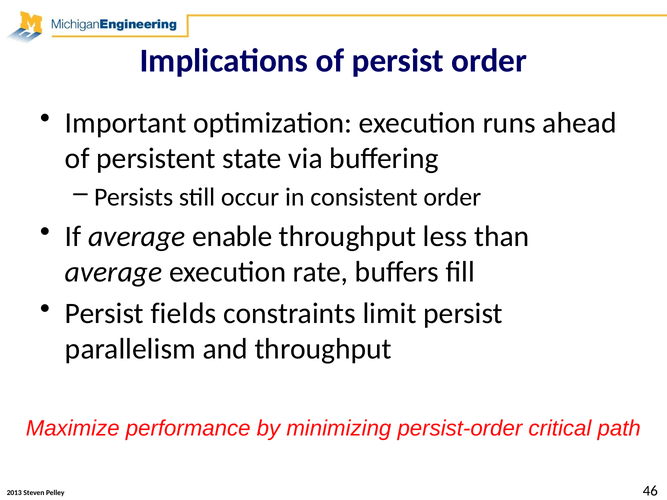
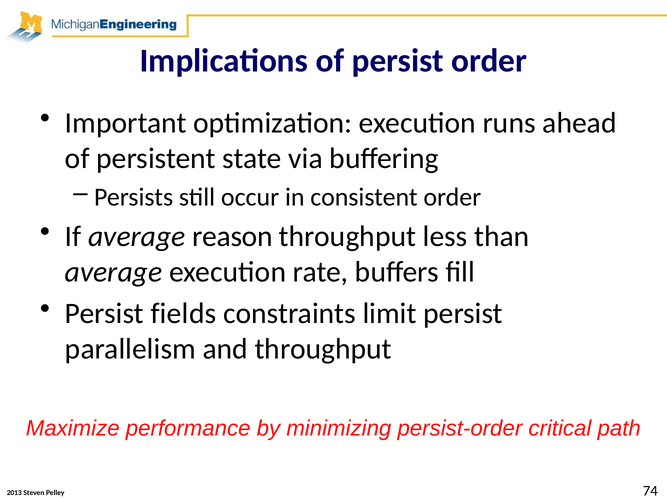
enable: enable -> reason (232, 237)
46: 46 -> 74 (650, 491)
